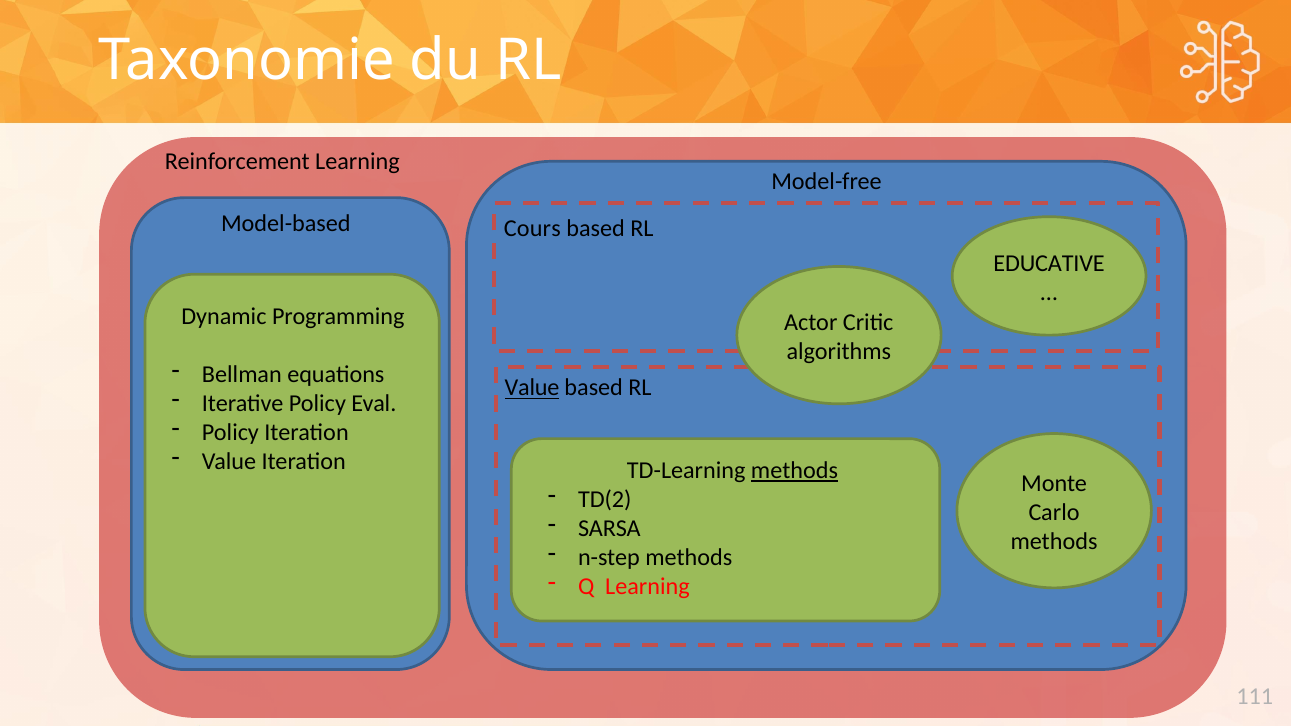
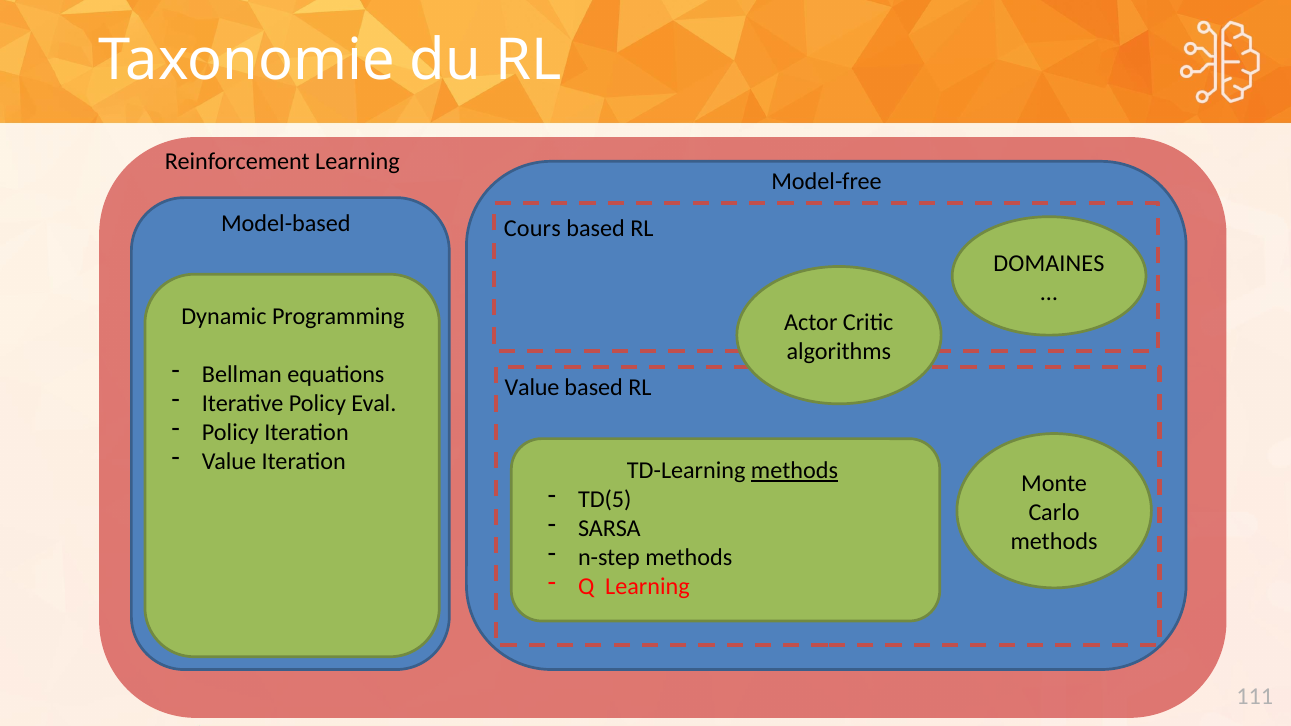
EDUCATIVE: EDUCATIVE -> DOMAINES (1049, 263)
Value underline: present -> none (532, 388)
TD(2: TD(2 -> TD(5 (605, 500)
